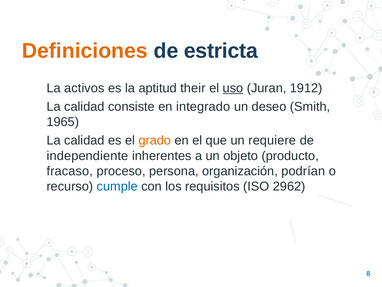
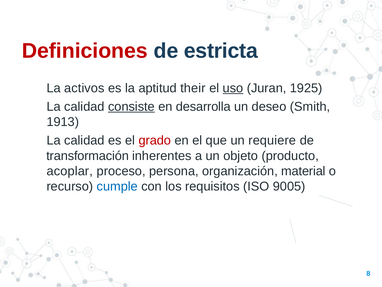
Definiciones colour: orange -> red (85, 51)
1912: 1912 -> 1925 (306, 88)
consiste underline: none -> present (131, 107)
integrado: integrado -> desarrolla (203, 107)
1965: 1965 -> 1913 (63, 122)
grado colour: orange -> red (155, 140)
independiente: independiente -> transformación (88, 156)
fracaso: fracaso -> acoplar (70, 171)
podrían: podrían -> material (303, 171)
2962: 2962 -> 9005 (289, 186)
